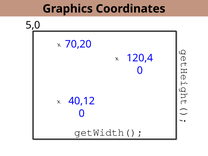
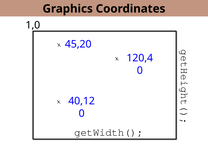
5,0: 5,0 -> 1,0 (33, 25)
70,20: 70,20 -> 45,20 (78, 44)
